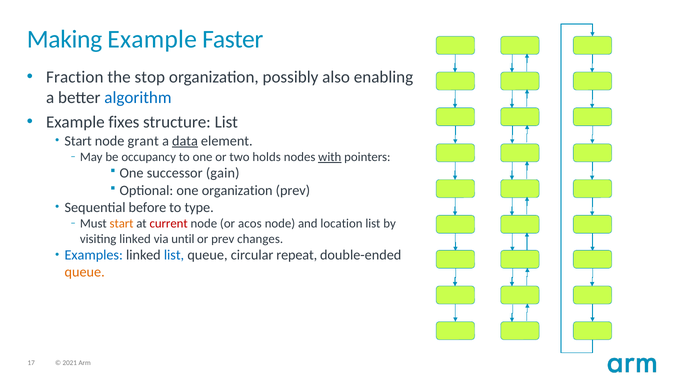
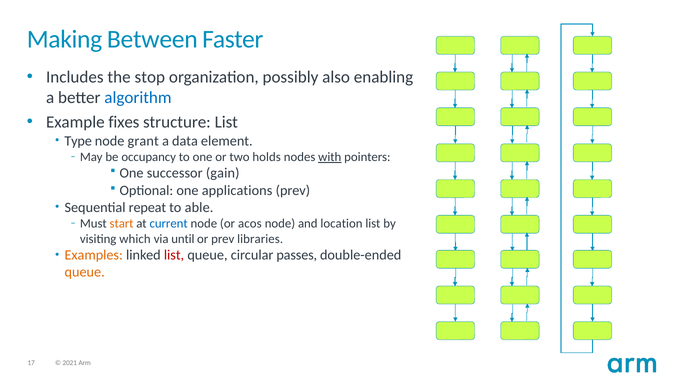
Making Example: Example -> Between (152, 39)
Fraction: Fraction -> Includes (75, 77)
Start: Start -> Type (78, 141)
data underline: present -> none (185, 141)
one organization: organization -> applications (237, 190)
before: before -> repeat (147, 207)
type: type -> able (199, 207)
current colour: red -> blue (169, 224)
visiting linked: linked -> which (135, 239)
changes: changes -> libraries (260, 239)
Examples colour: blue -> orange (94, 255)
list colour: blue -> red (174, 255)
repeat: repeat -> passes (297, 255)
